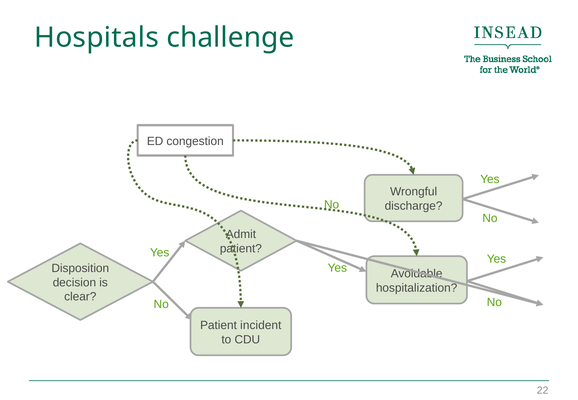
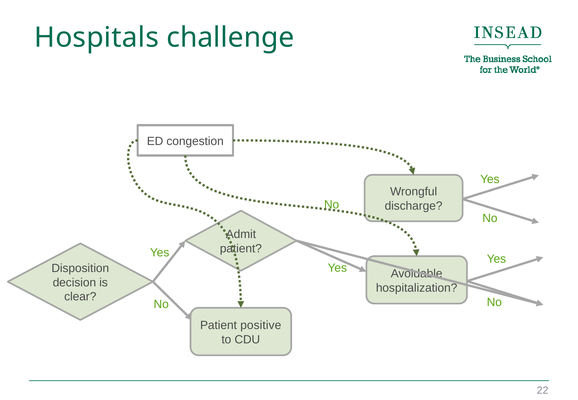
incident: incident -> positive (261, 325)
